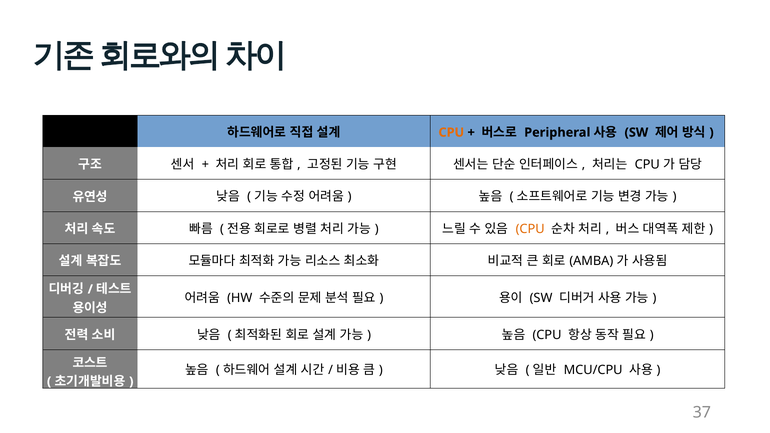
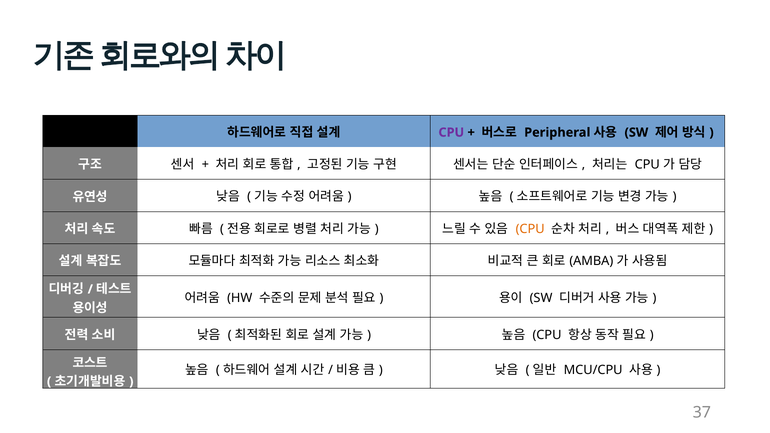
CPU colour: orange -> purple (451, 133)
